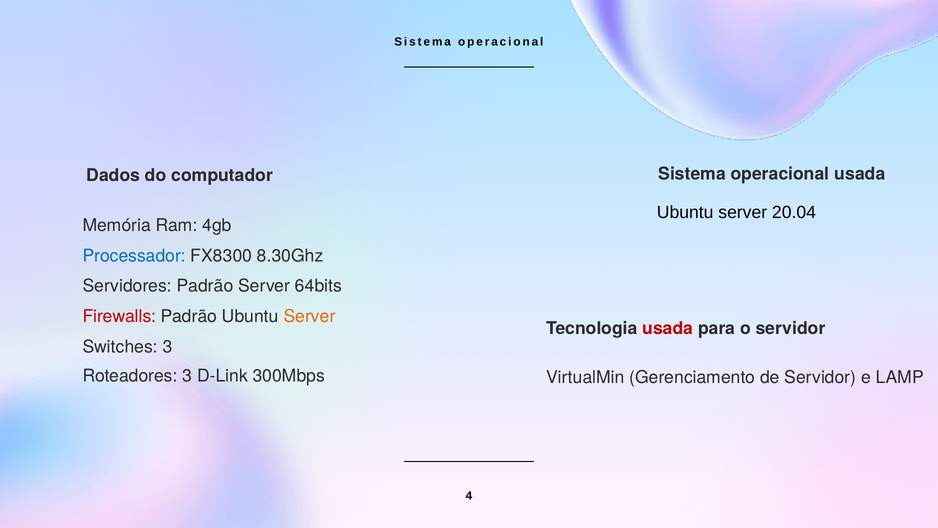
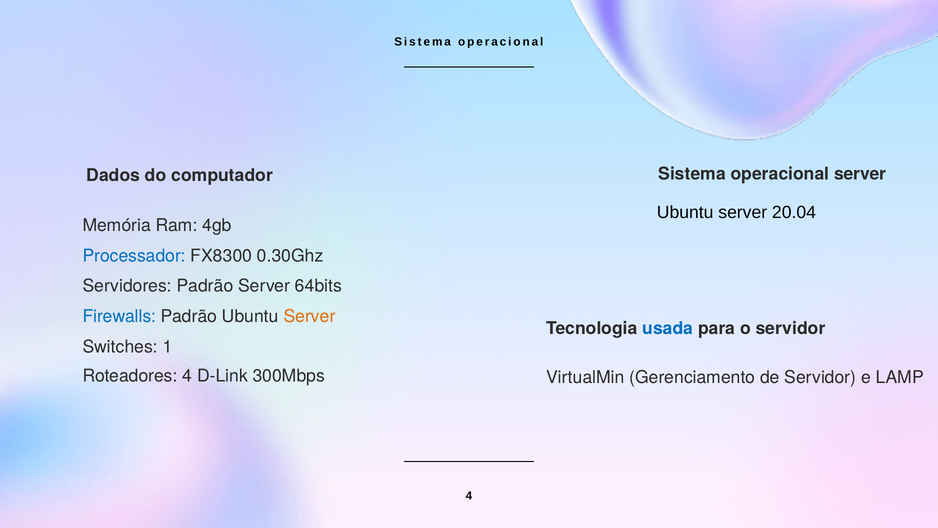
operacional usada: usada -> server (860, 174)
8.30Ghz: 8.30Ghz -> 0.30Ghz (290, 256)
Firewalls colour: red -> blue (119, 316)
usada colour: red -> blue (668, 328)
Switches 3: 3 -> 1 (167, 347)
Roteadores 3: 3 -> 4 (187, 376)
